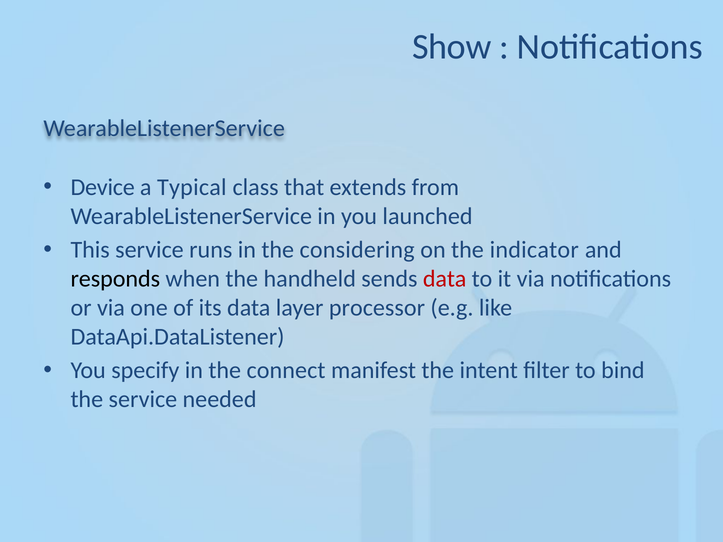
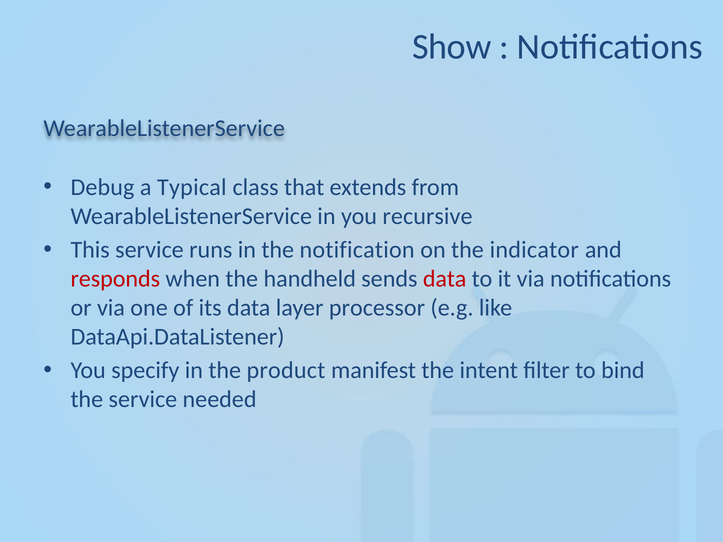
Device: Device -> Debug (102, 187)
launched: launched -> recursive (428, 216)
considering: considering -> notification (357, 250)
responds colour: black -> red (115, 279)
connect: connect -> product (286, 371)
